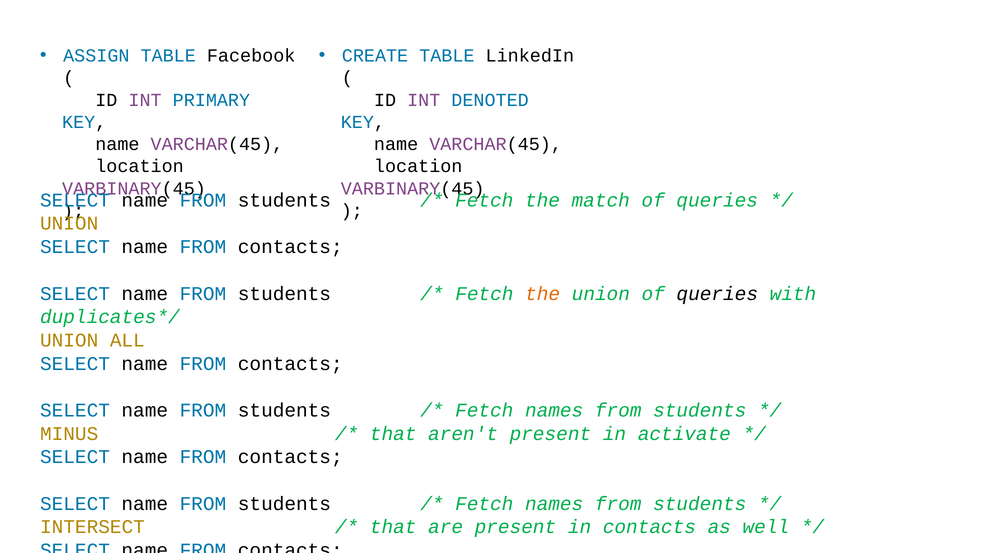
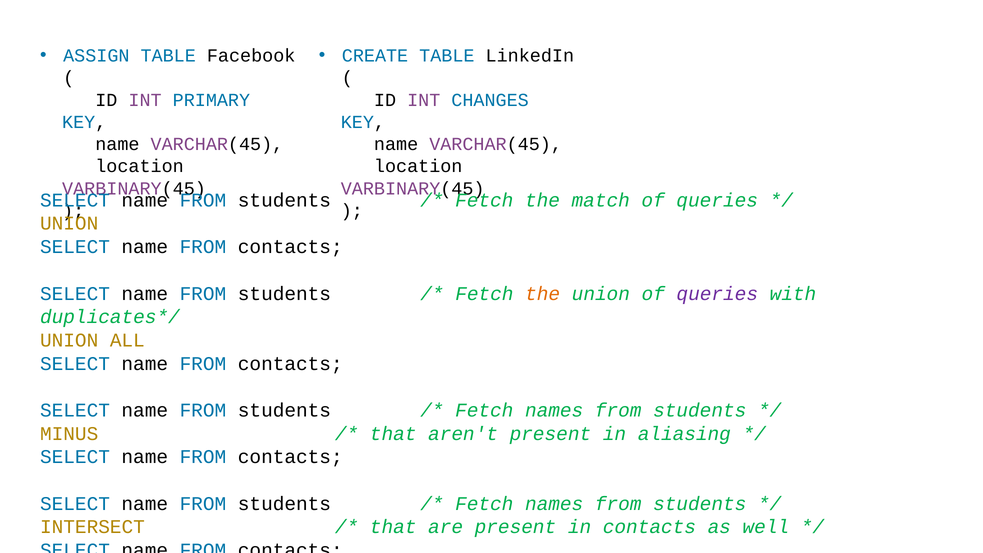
DENOTED: DENOTED -> CHANGES (490, 100)
queries colour: black -> purple (717, 294)
activate: activate -> aliasing (684, 434)
